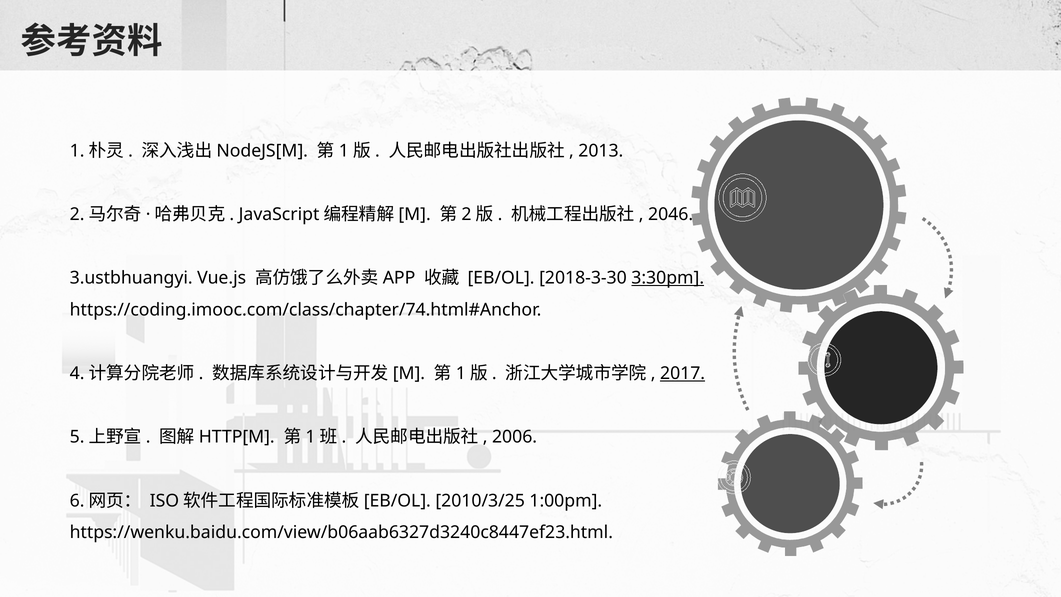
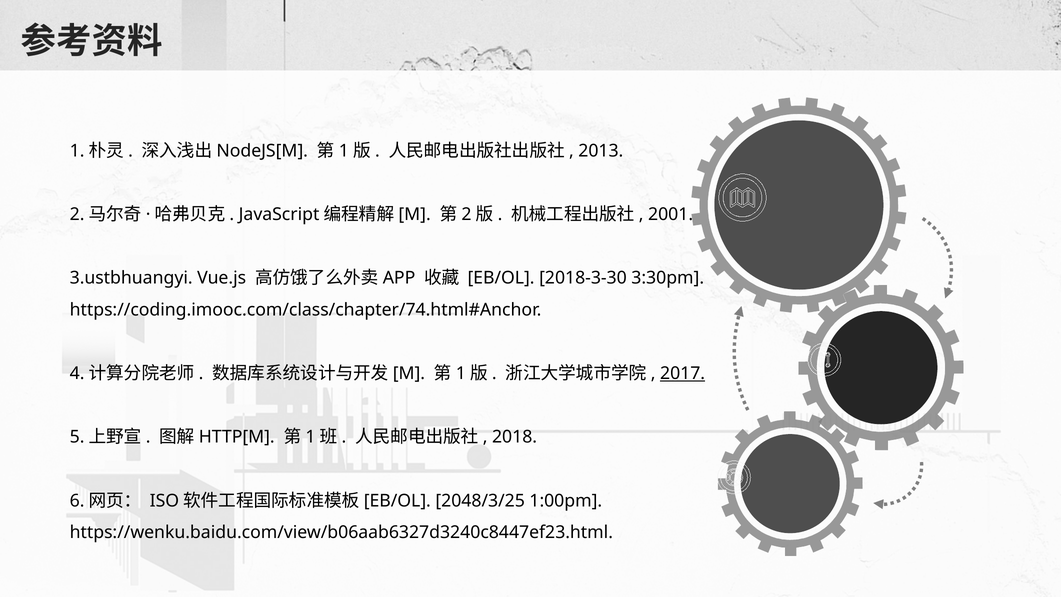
2046: 2046 -> 2001 (671, 214)
3:30pm underline: present -> none (668, 278)
2006: 2006 -> 2018 (515, 437)
2010/3/25: 2010/3/25 -> 2048/3/25 (480, 501)
